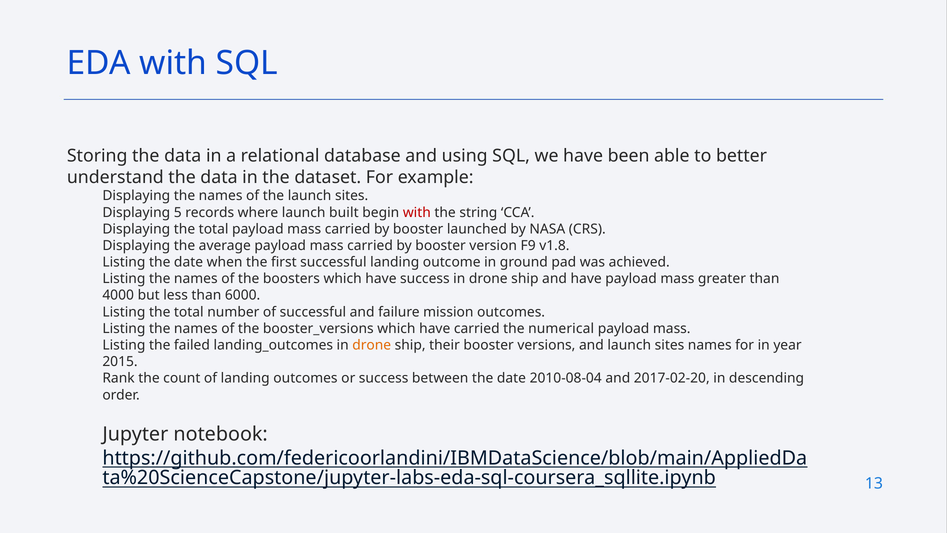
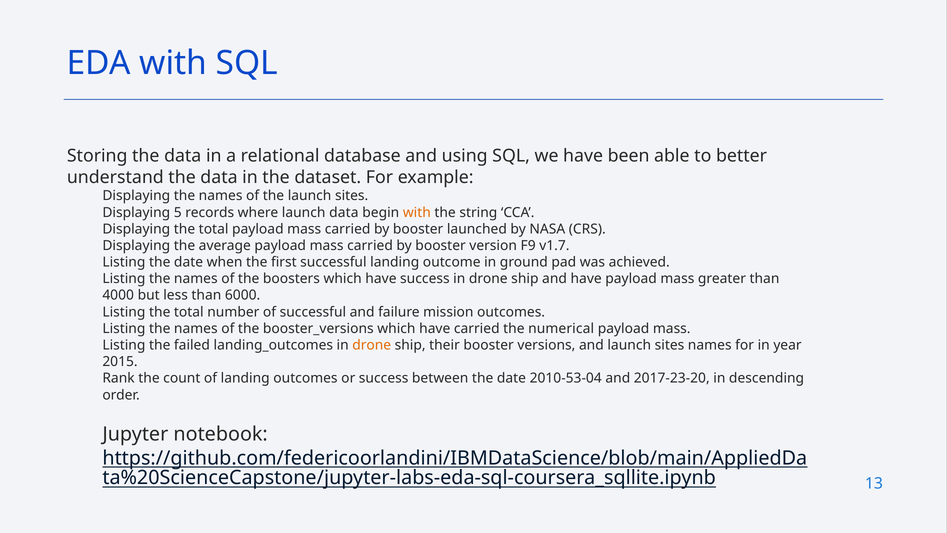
launch built: built -> data (344, 212)
with colour: red -> orange (417, 212)
v1.8: v1.8 -> v1.7 (554, 245)
2010-08-04: 2010-08-04 -> 2010-53-04 (566, 378)
2017-02-20: 2017-02-20 -> 2017-23-20 (672, 378)
